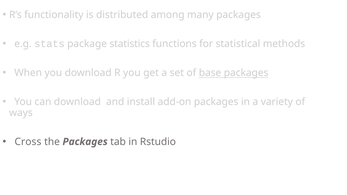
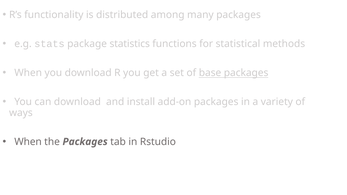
Cross: Cross -> When (28, 142)
